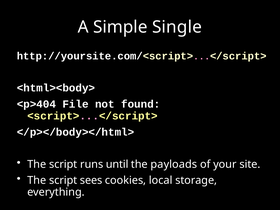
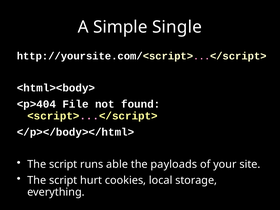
until: until -> able (117, 164)
sees: sees -> hurt (91, 180)
